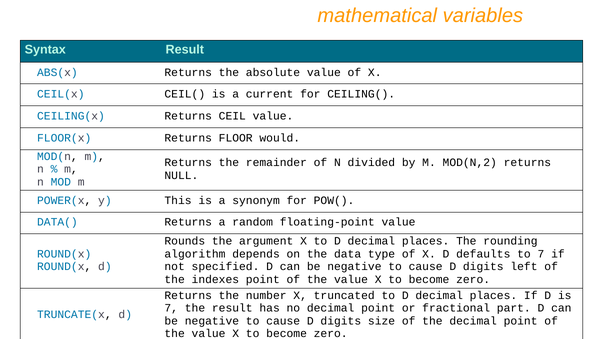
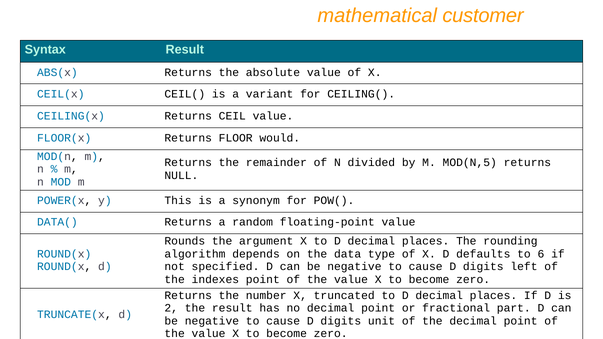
variables: variables -> customer (483, 16)
current: current -> variant (270, 94)
MOD(N,2: MOD(N,2 -> MOD(N,5 (470, 163)
to 7: 7 -> 6 (541, 254)
7: 7 -> 2 (171, 308)
size: size -> unit (382, 321)
